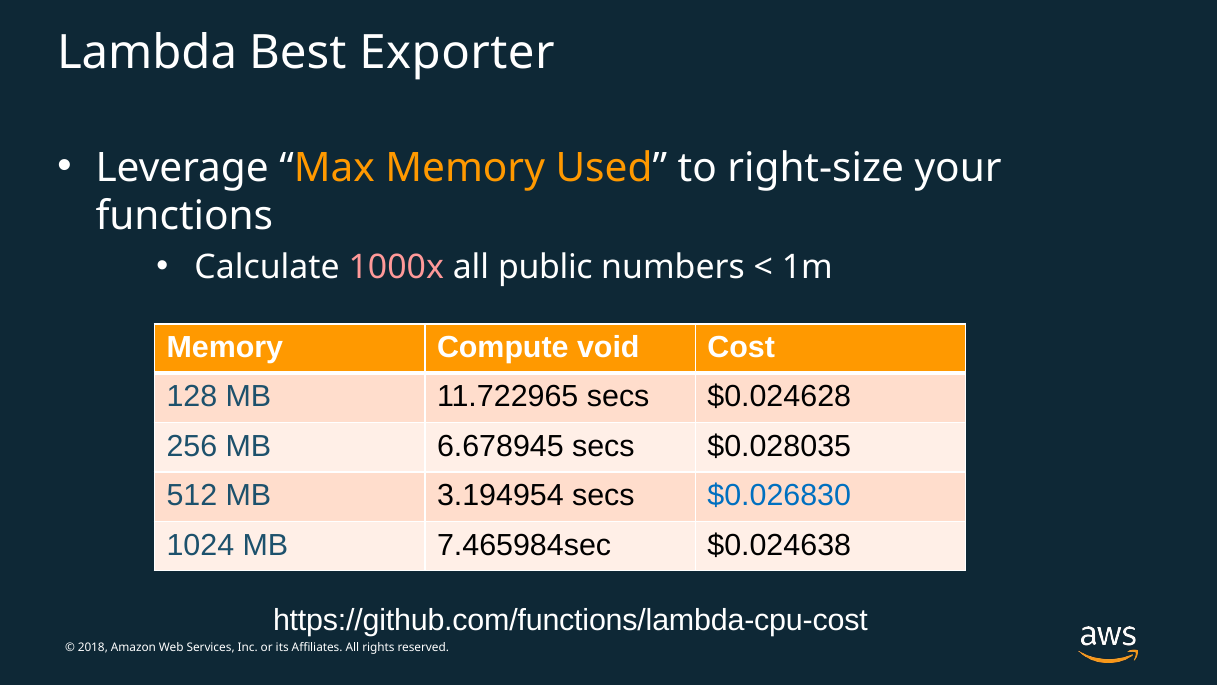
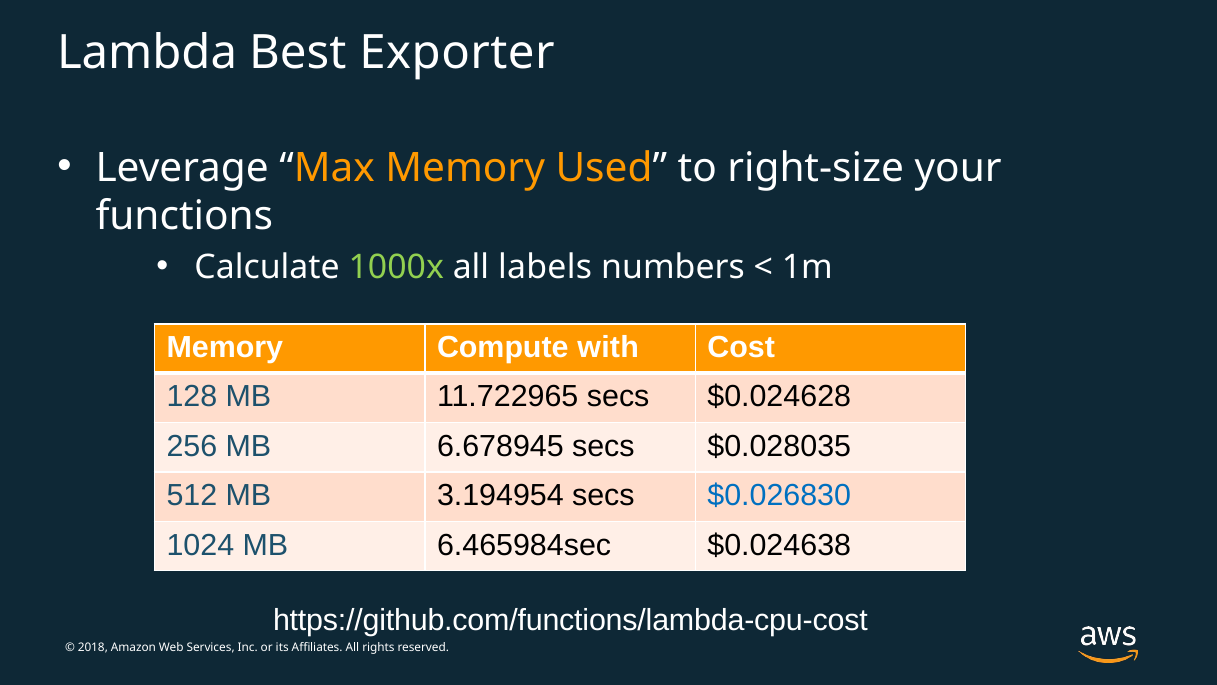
1000x colour: pink -> light green (396, 267)
public: public -> labels (545, 267)
void: void -> with (608, 347)
7.465984sec: 7.465984sec -> 6.465984sec (524, 545)
